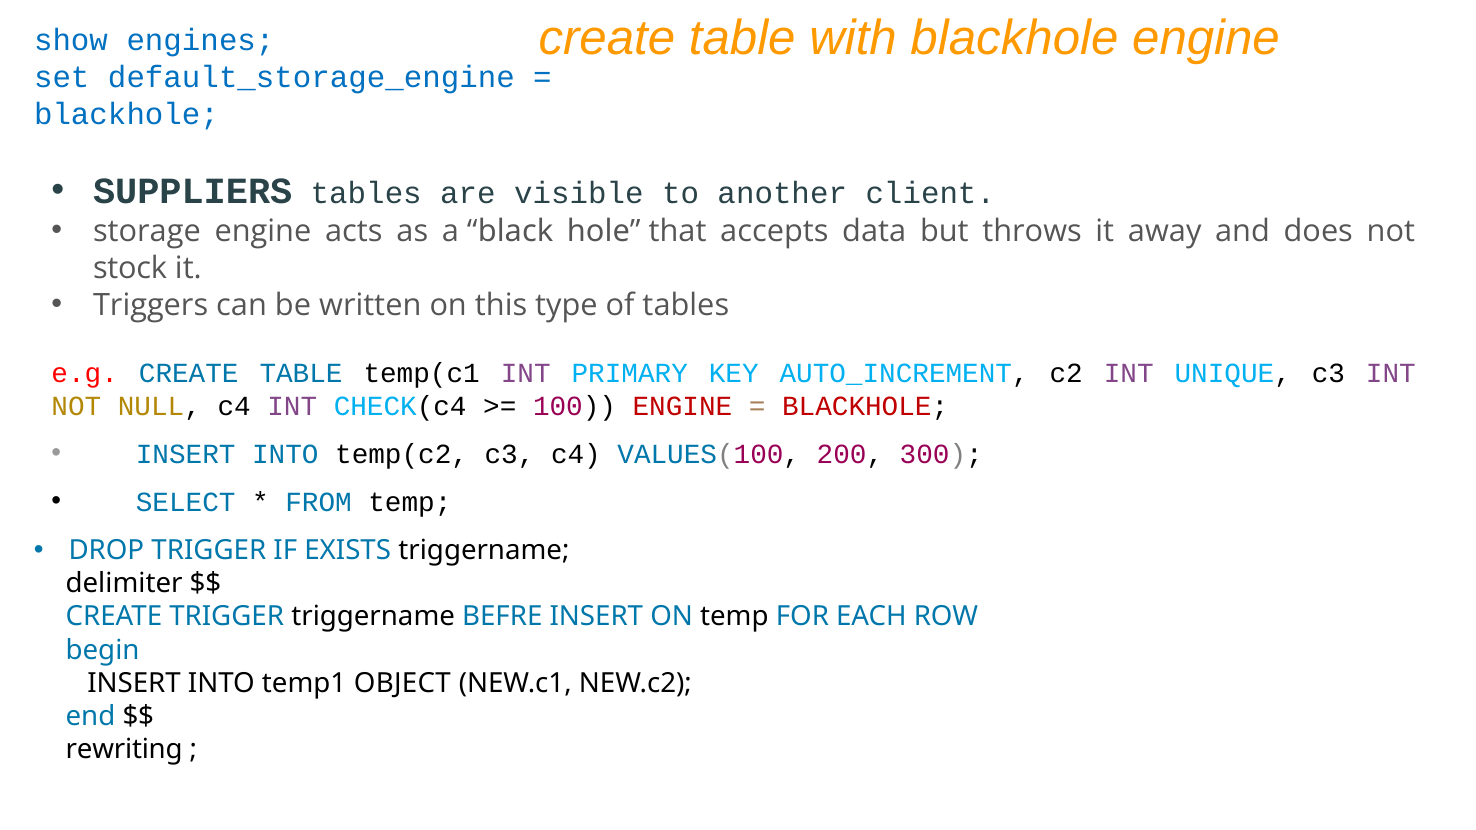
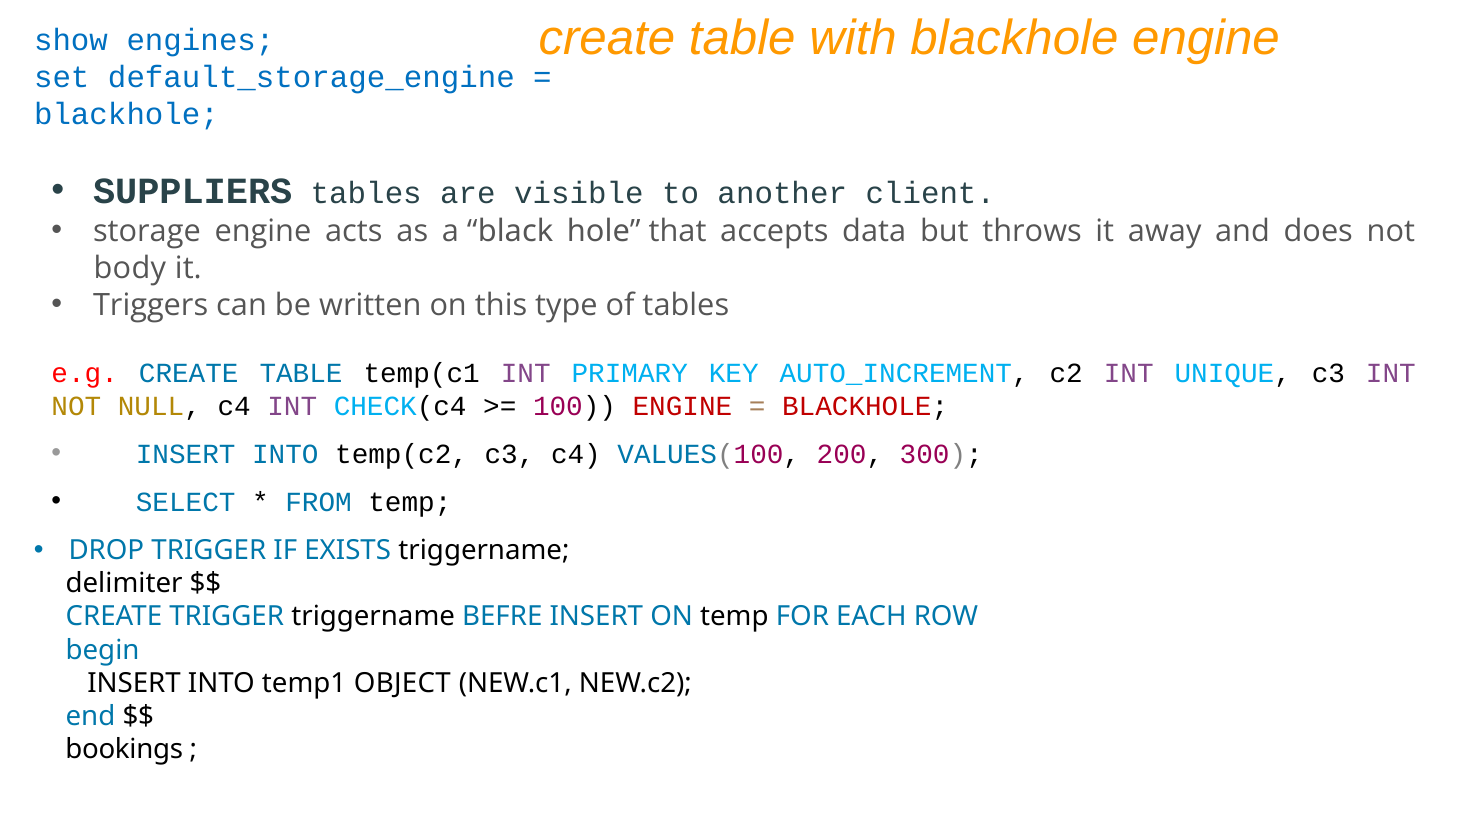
stock: stock -> body (130, 268)
rewriting: rewriting -> bookings (124, 750)
